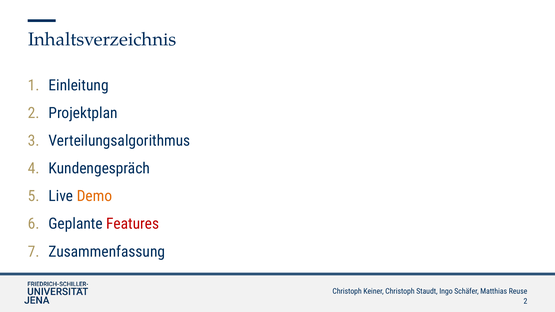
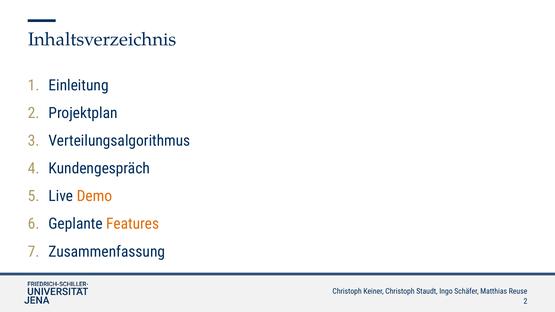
Features colour: red -> orange (133, 224)
